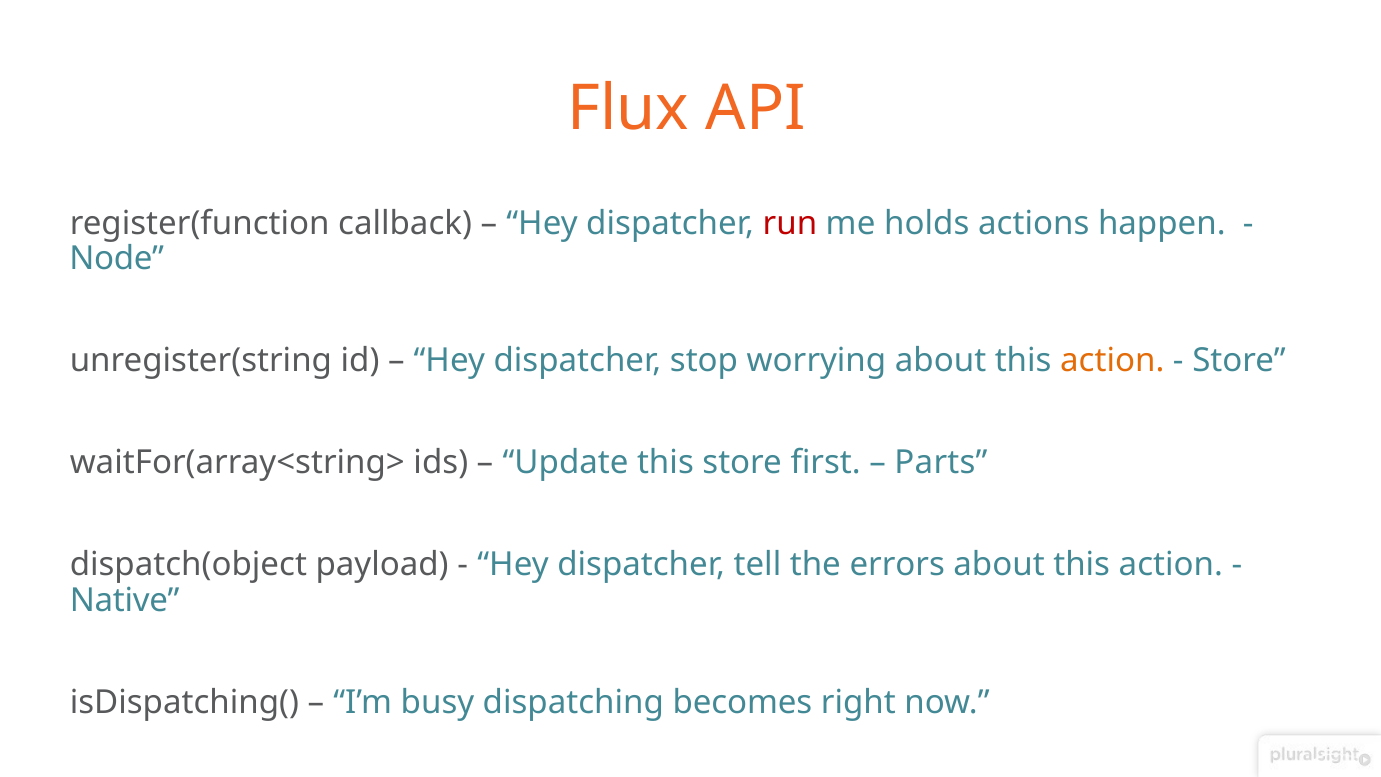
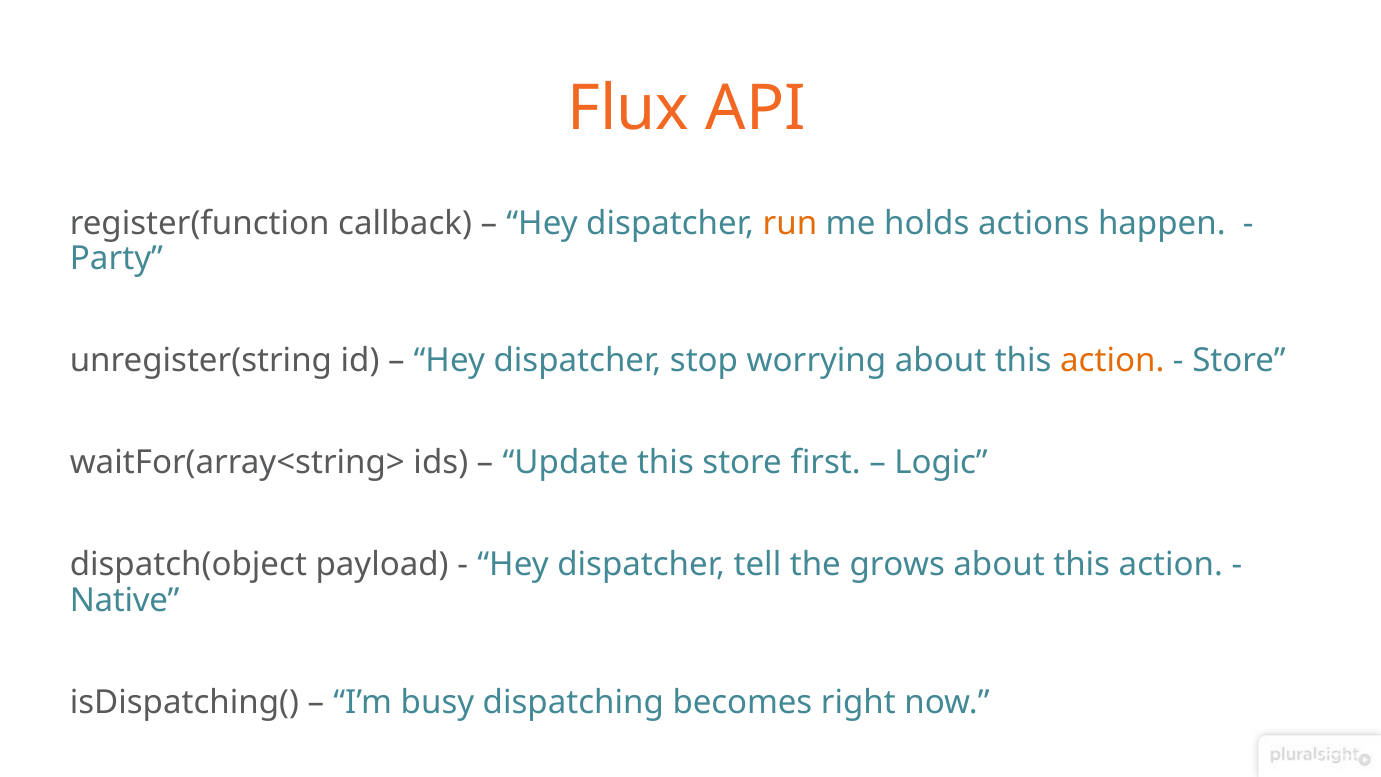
run colour: red -> orange (790, 223)
Node: Node -> Party (116, 259)
Parts: Parts -> Logic (941, 463)
errors: errors -> grows (897, 565)
